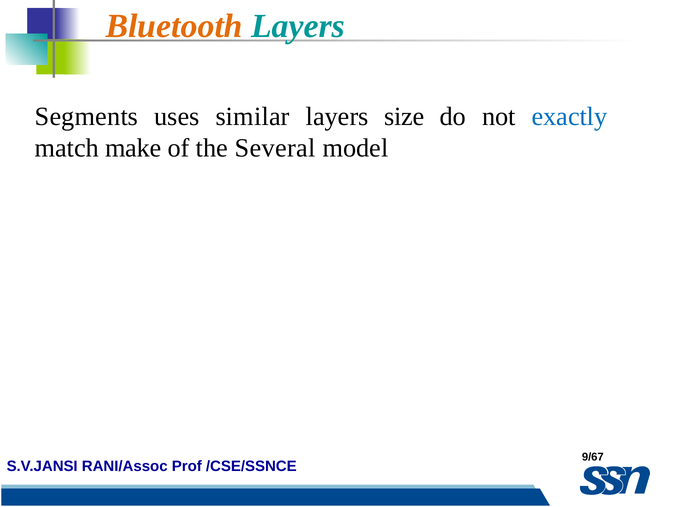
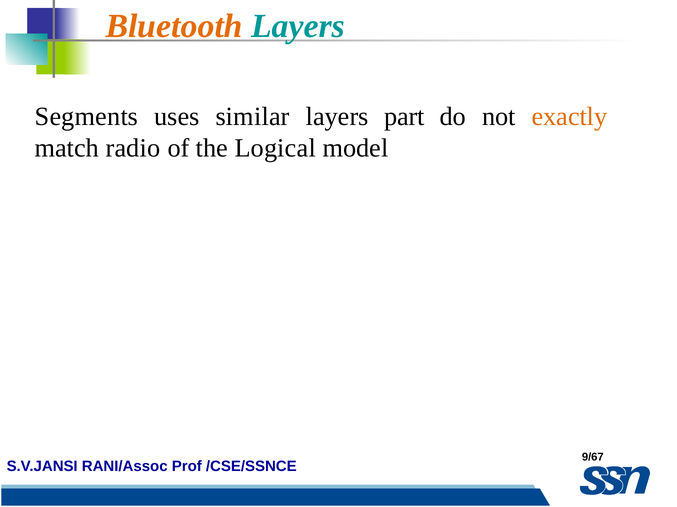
size: size -> part (404, 117)
exactly colour: blue -> orange (570, 117)
make: make -> radio (133, 148)
Several: Several -> Logical (275, 148)
